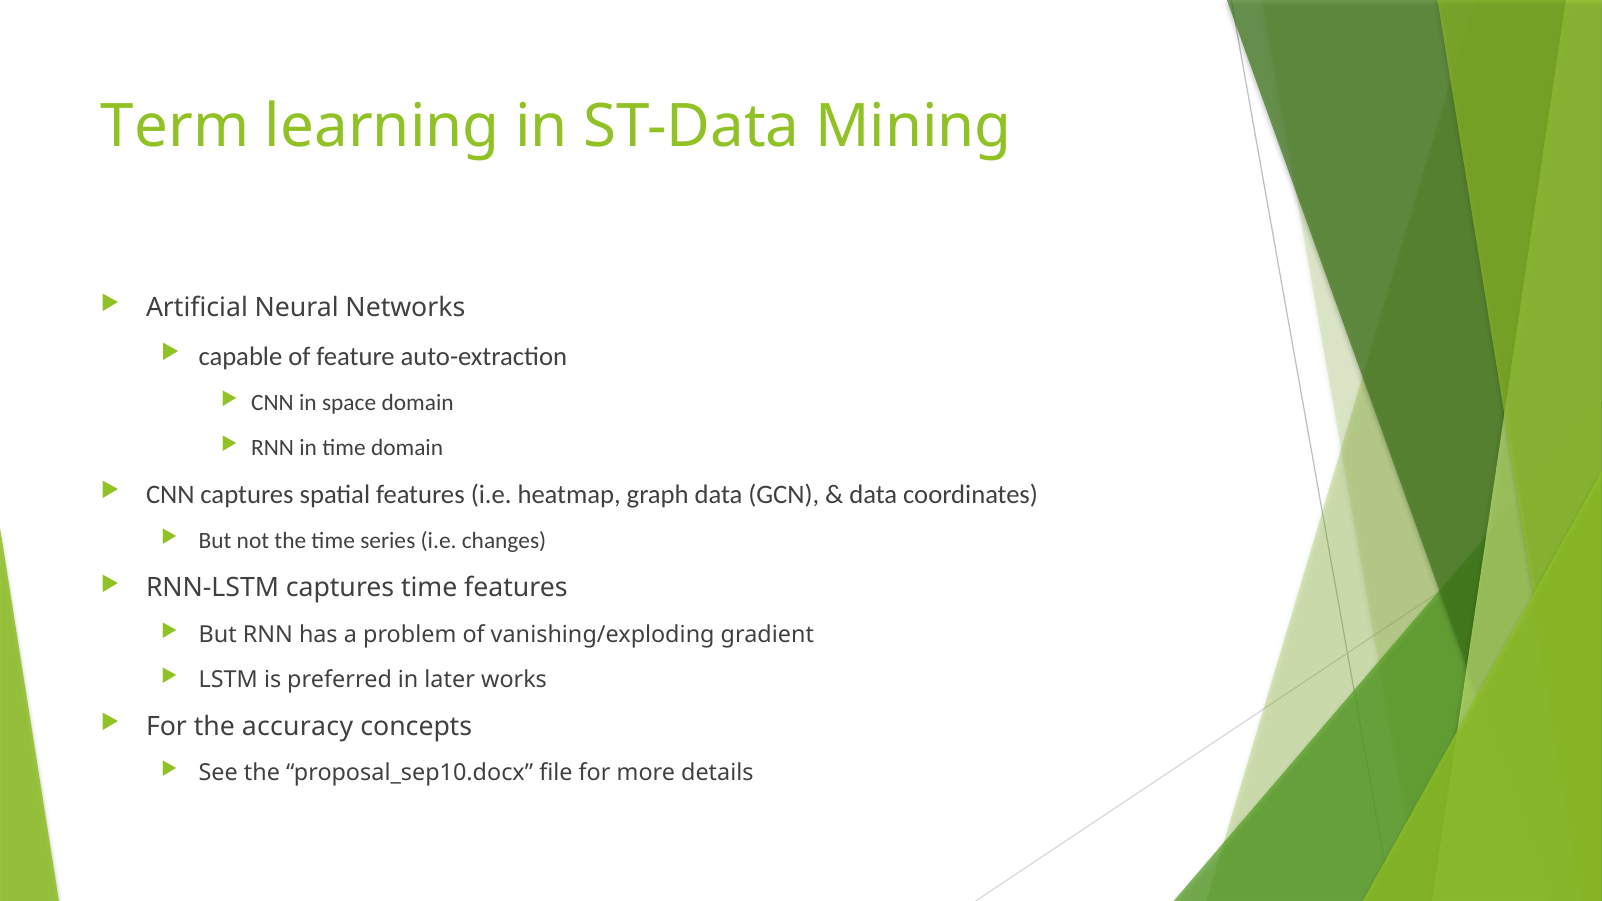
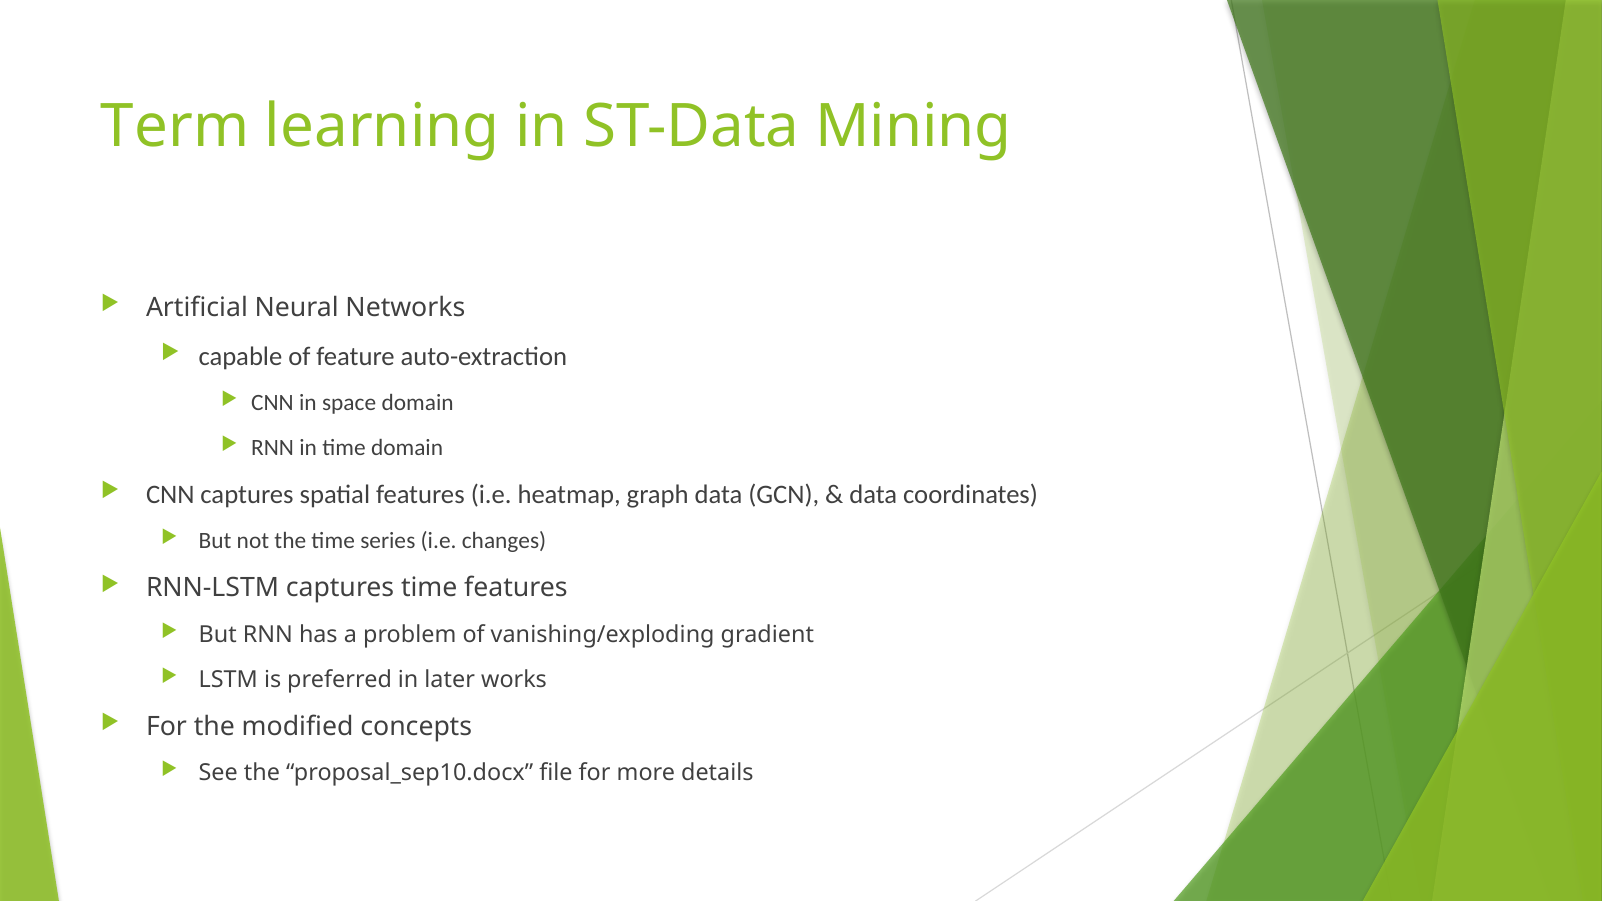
accuracy: accuracy -> modified (298, 726)
